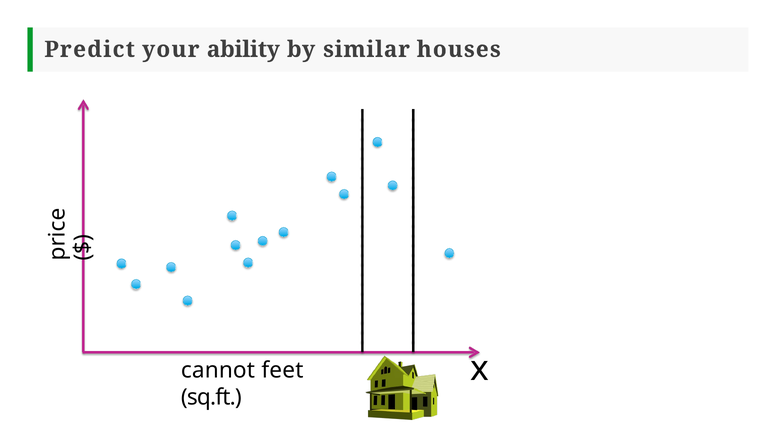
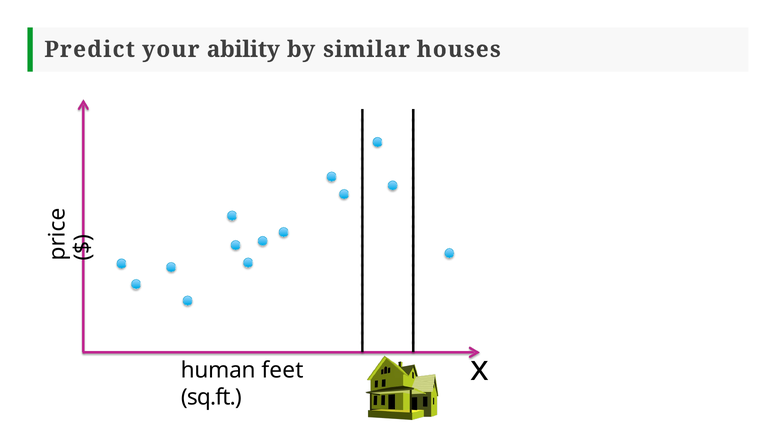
cannot: cannot -> human (218, 370)
